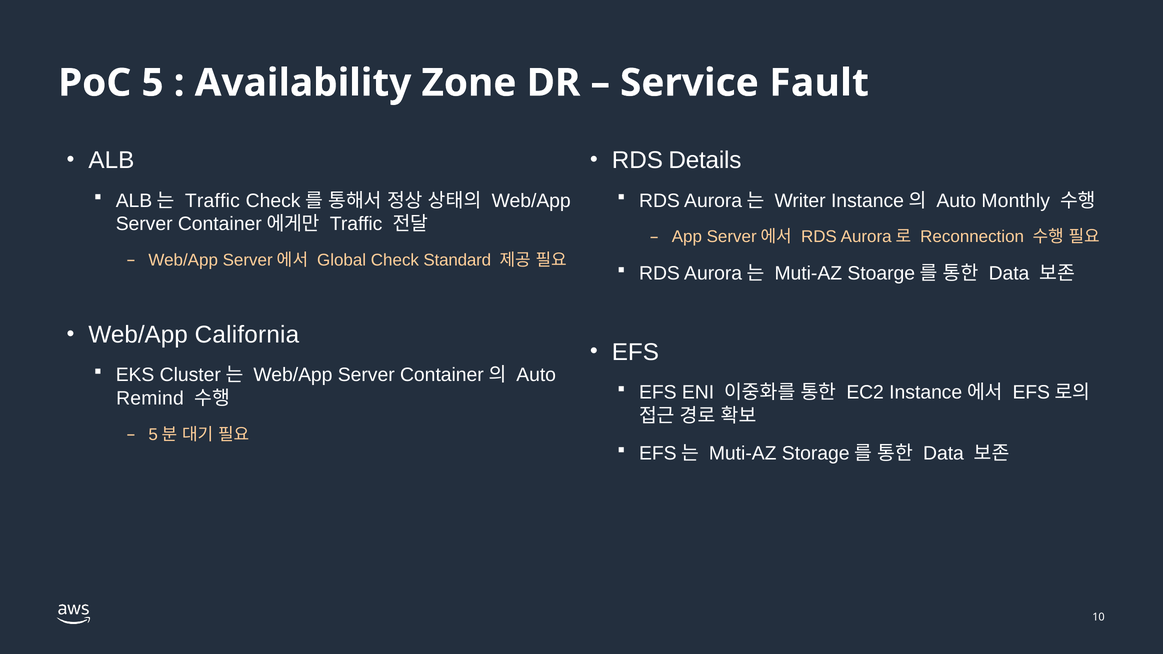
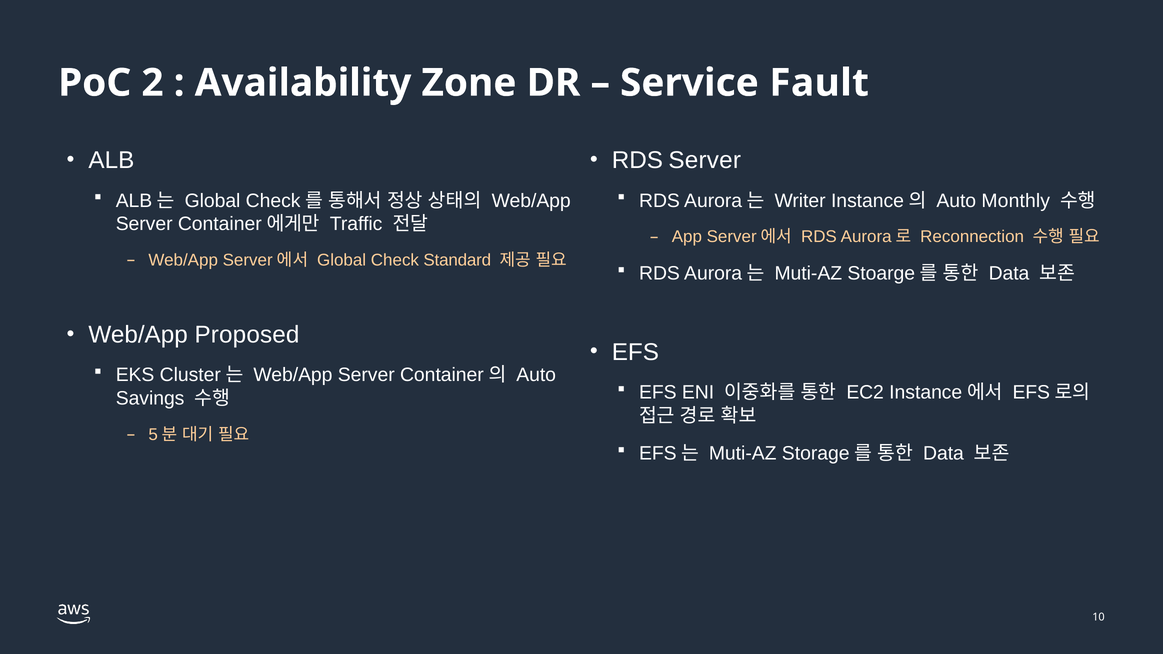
5: 5 -> 2 (153, 83)
RDS Details: Details -> Server (705, 160)
Traffic: Traffic -> Global (213, 201)
California: California -> Proposed (247, 335)
Remind: Remind -> Savings (150, 398)
